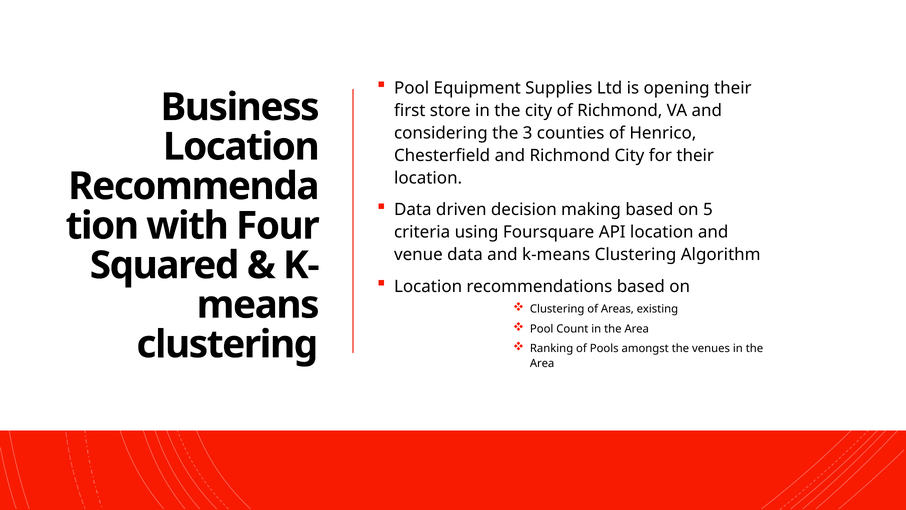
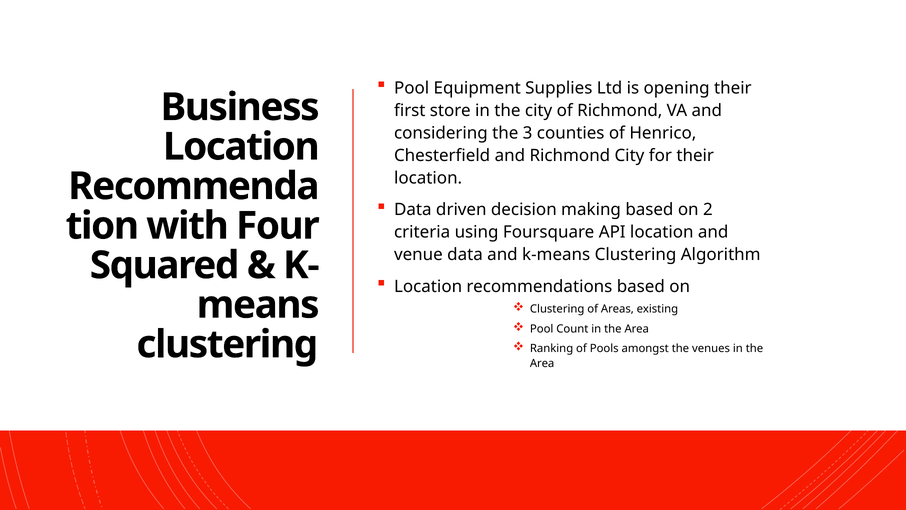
5: 5 -> 2 (708, 210)
